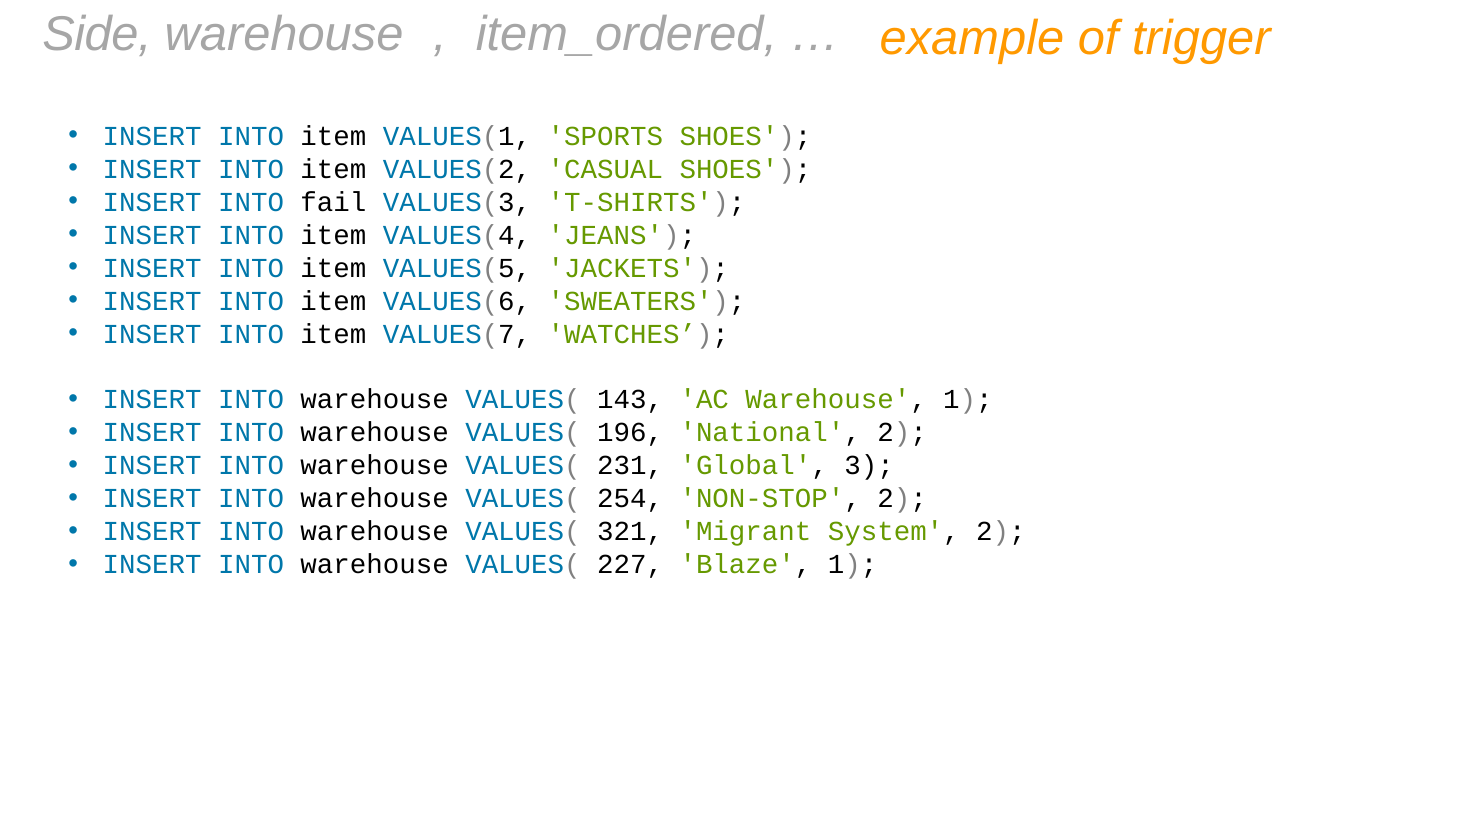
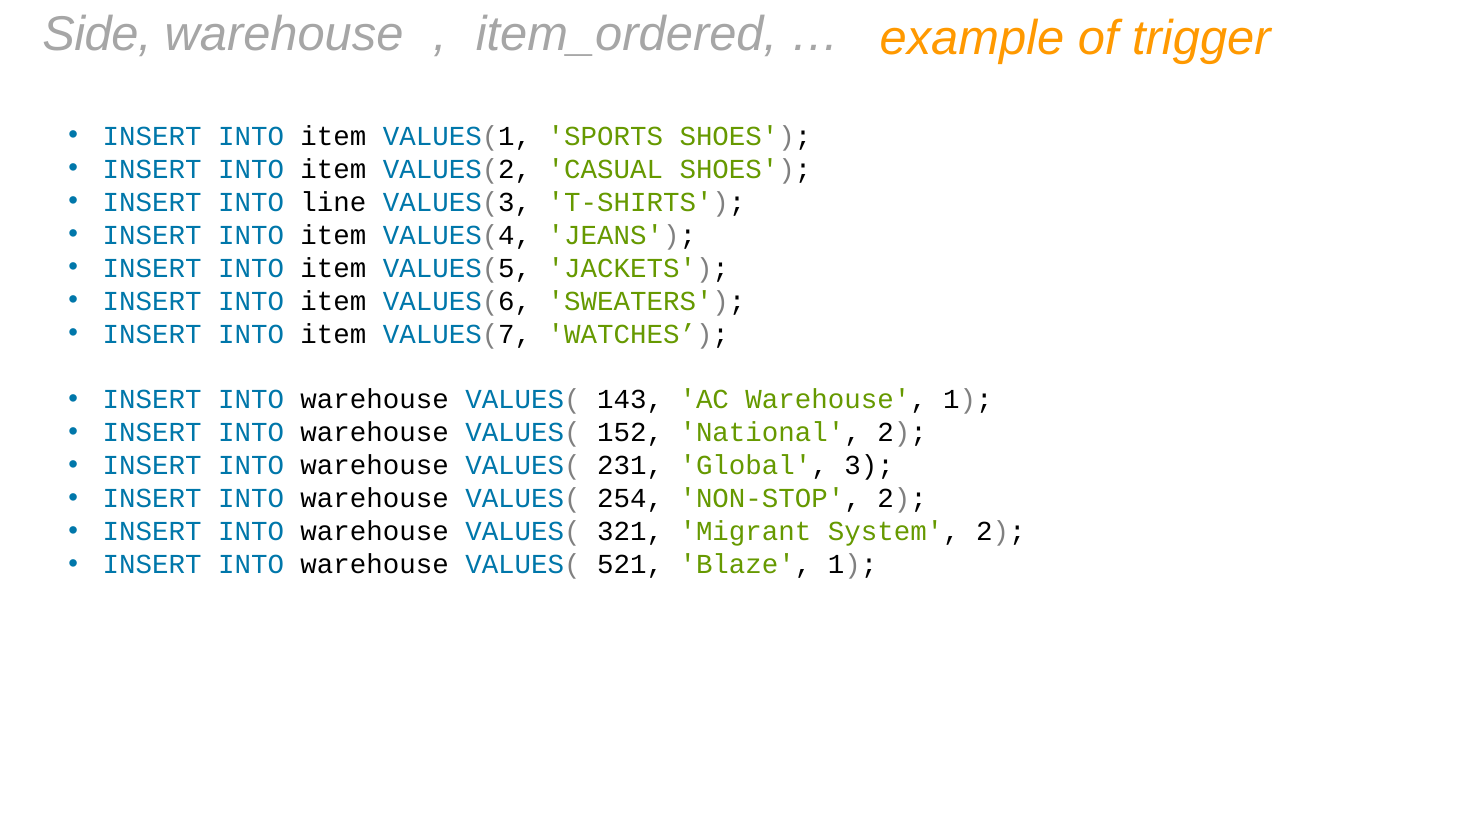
fail: fail -> line (333, 202)
196: 196 -> 152 (630, 433)
227: 227 -> 521 (630, 565)
